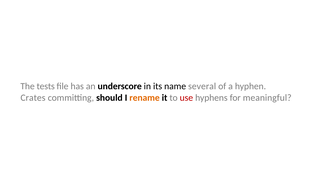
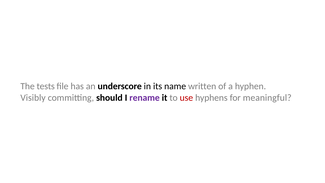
several: several -> written (202, 86)
Crates: Crates -> Visibly (33, 98)
rename colour: orange -> purple (145, 98)
